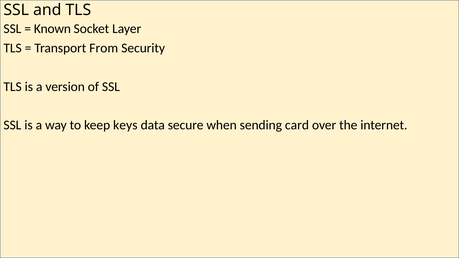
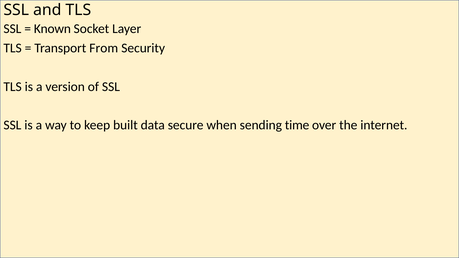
keys: keys -> built (125, 125)
card: card -> time (297, 125)
